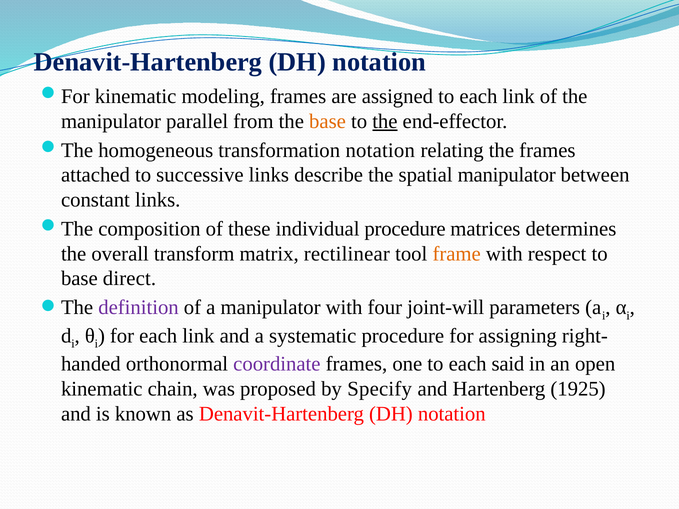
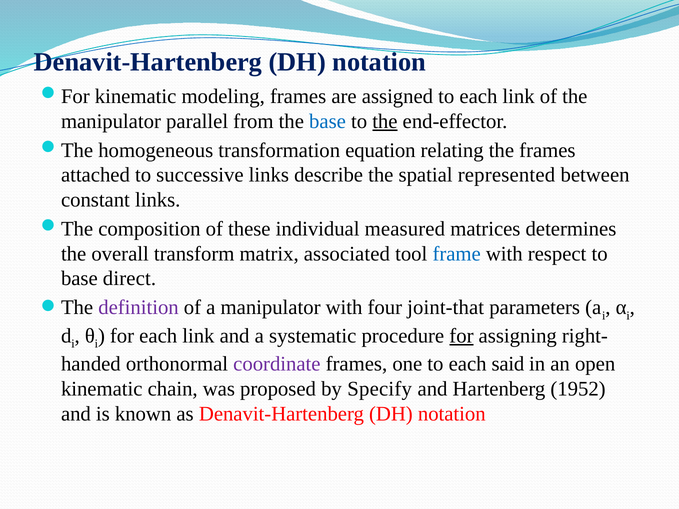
base colour: orange -> blue (327, 121)
transformation notation: notation -> equation (380, 150)
spatial manipulator: manipulator -> represented (506, 175)
individual procedure: procedure -> measured (405, 229)
rectilinear: rectilinear -> associated (347, 254)
frame colour: orange -> blue (457, 254)
joint-will: joint-will -> joint-that (446, 308)
for underline: none -> present (461, 336)
1925: 1925 -> 1952 (578, 389)
